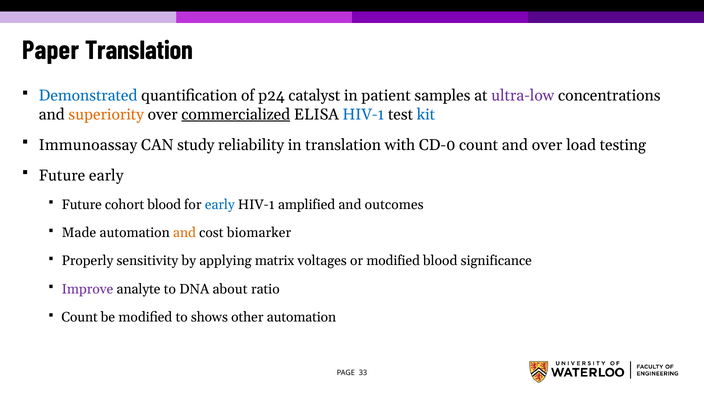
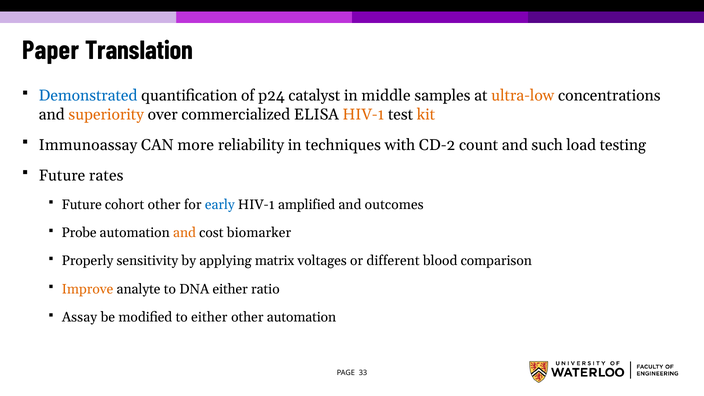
patient: patient -> middle (386, 96)
ultra-low colour: purple -> orange (523, 96)
commercialized underline: present -> none (236, 114)
HIV-1 colour: blue -> orange (363, 114)
kit colour: blue -> orange (426, 114)
study: study -> more (196, 145)
in translation: translation -> techniques (343, 145)
CD-0: CD-0 -> CD-2 (437, 145)
and over: over -> such (547, 145)
Future early: early -> rates (106, 175)
cohort blood: blood -> other (164, 205)
Made: Made -> Probe (79, 233)
or modified: modified -> different (393, 261)
significance: significance -> comparison (496, 261)
Improve colour: purple -> orange (87, 289)
DNA about: about -> either (230, 289)
Count: Count -> Assay (79, 317)
to shows: shows -> either (209, 317)
